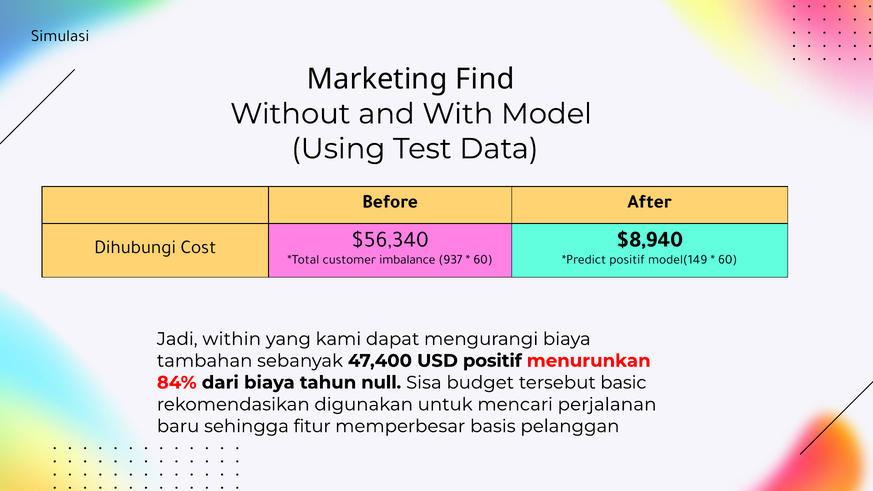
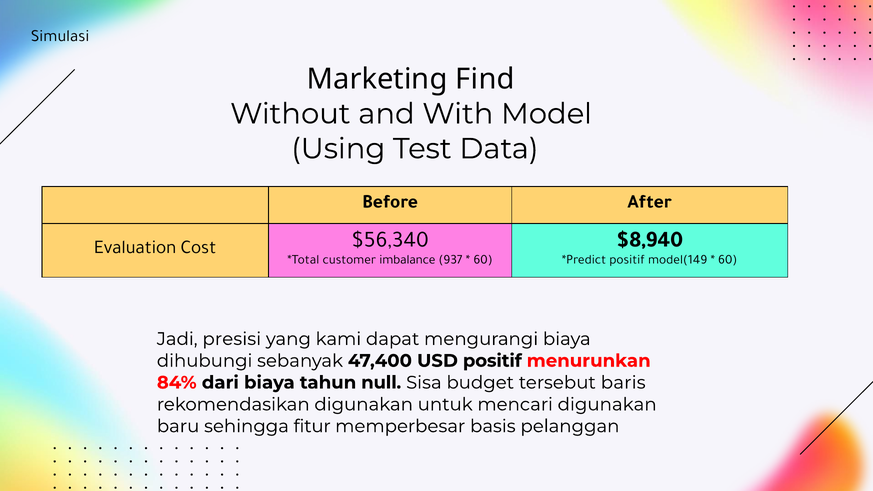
Dihubungi: Dihubungi -> Evaluation (135, 247)
within: within -> presisi (232, 339)
tambahan: tambahan -> dihubungi (205, 361)
basic: basic -> baris (623, 383)
mencari perjalanan: perjalanan -> digunakan (607, 404)
